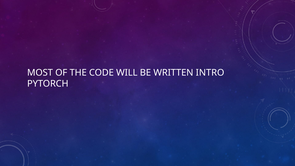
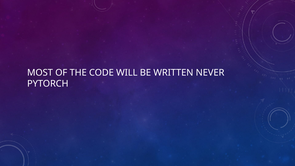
INTRO: INTRO -> NEVER (210, 73)
